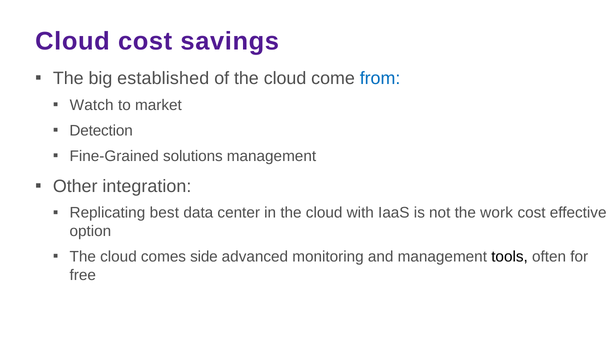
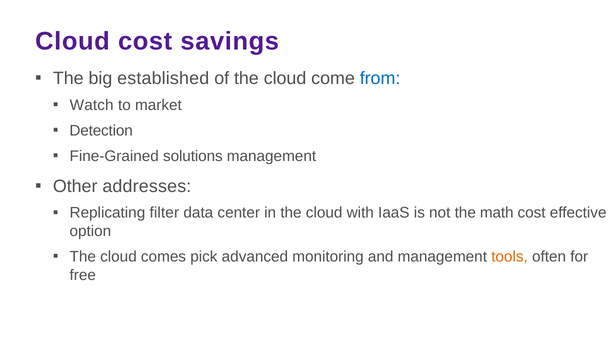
integration: integration -> addresses (147, 186)
best: best -> filter (164, 213)
work: work -> math (497, 213)
side: side -> pick (204, 257)
tools colour: black -> orange (510, 257)
